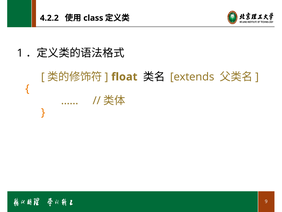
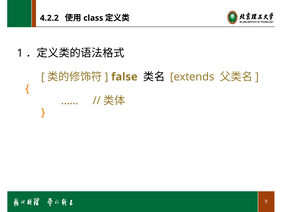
float: float -> false (124, 77)
